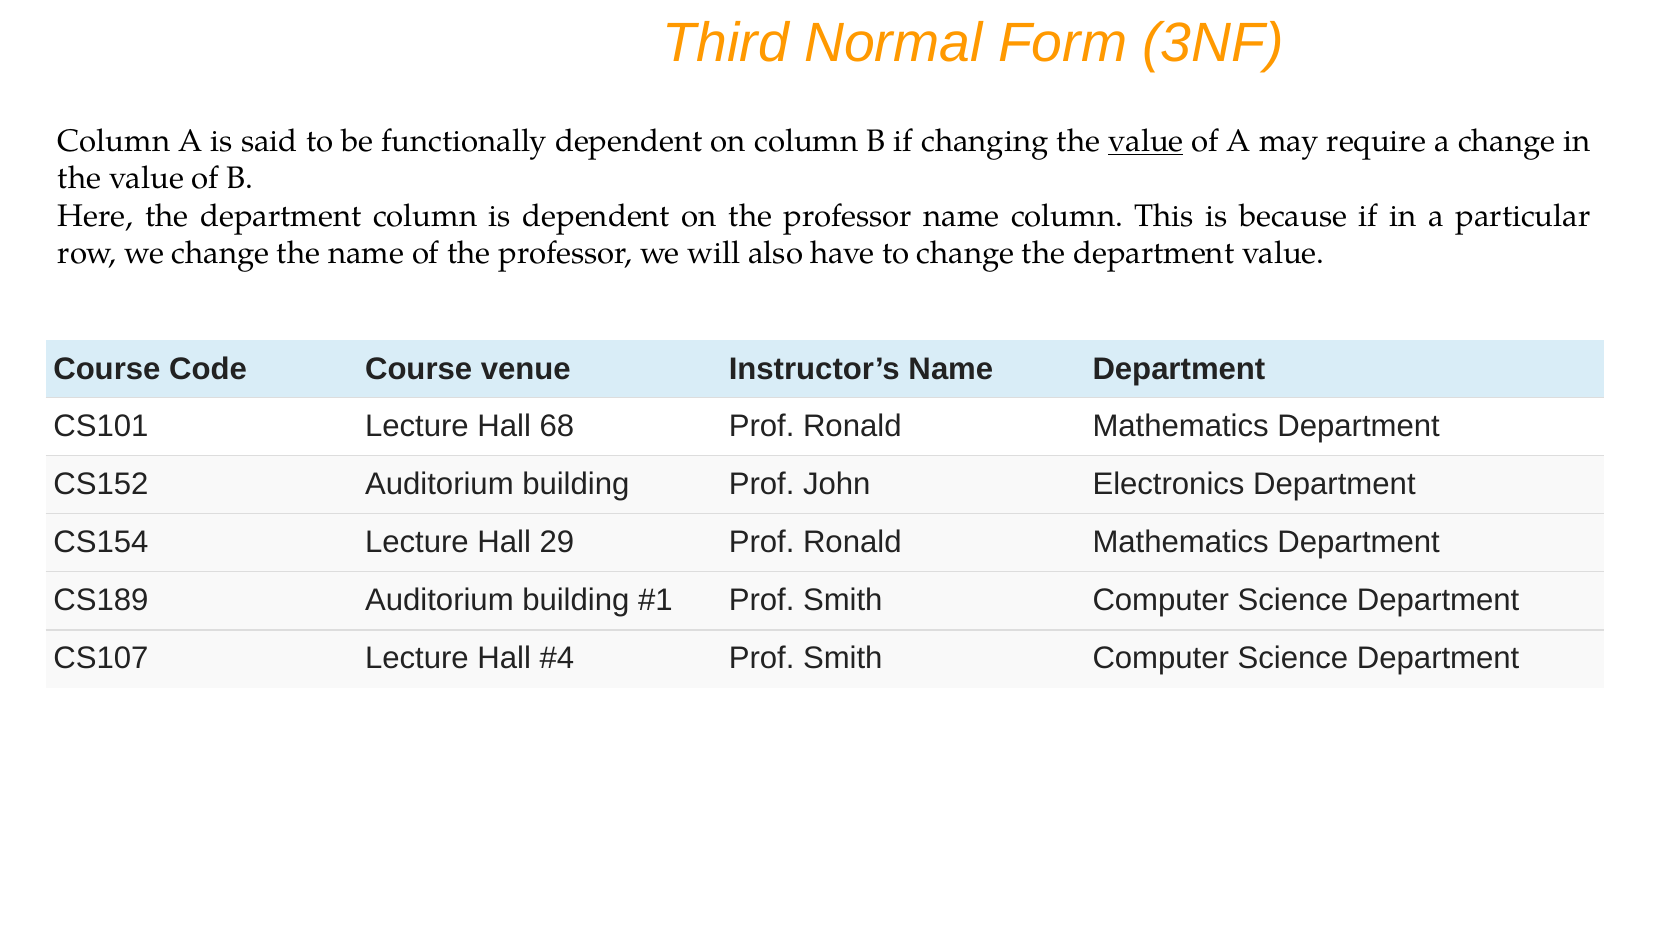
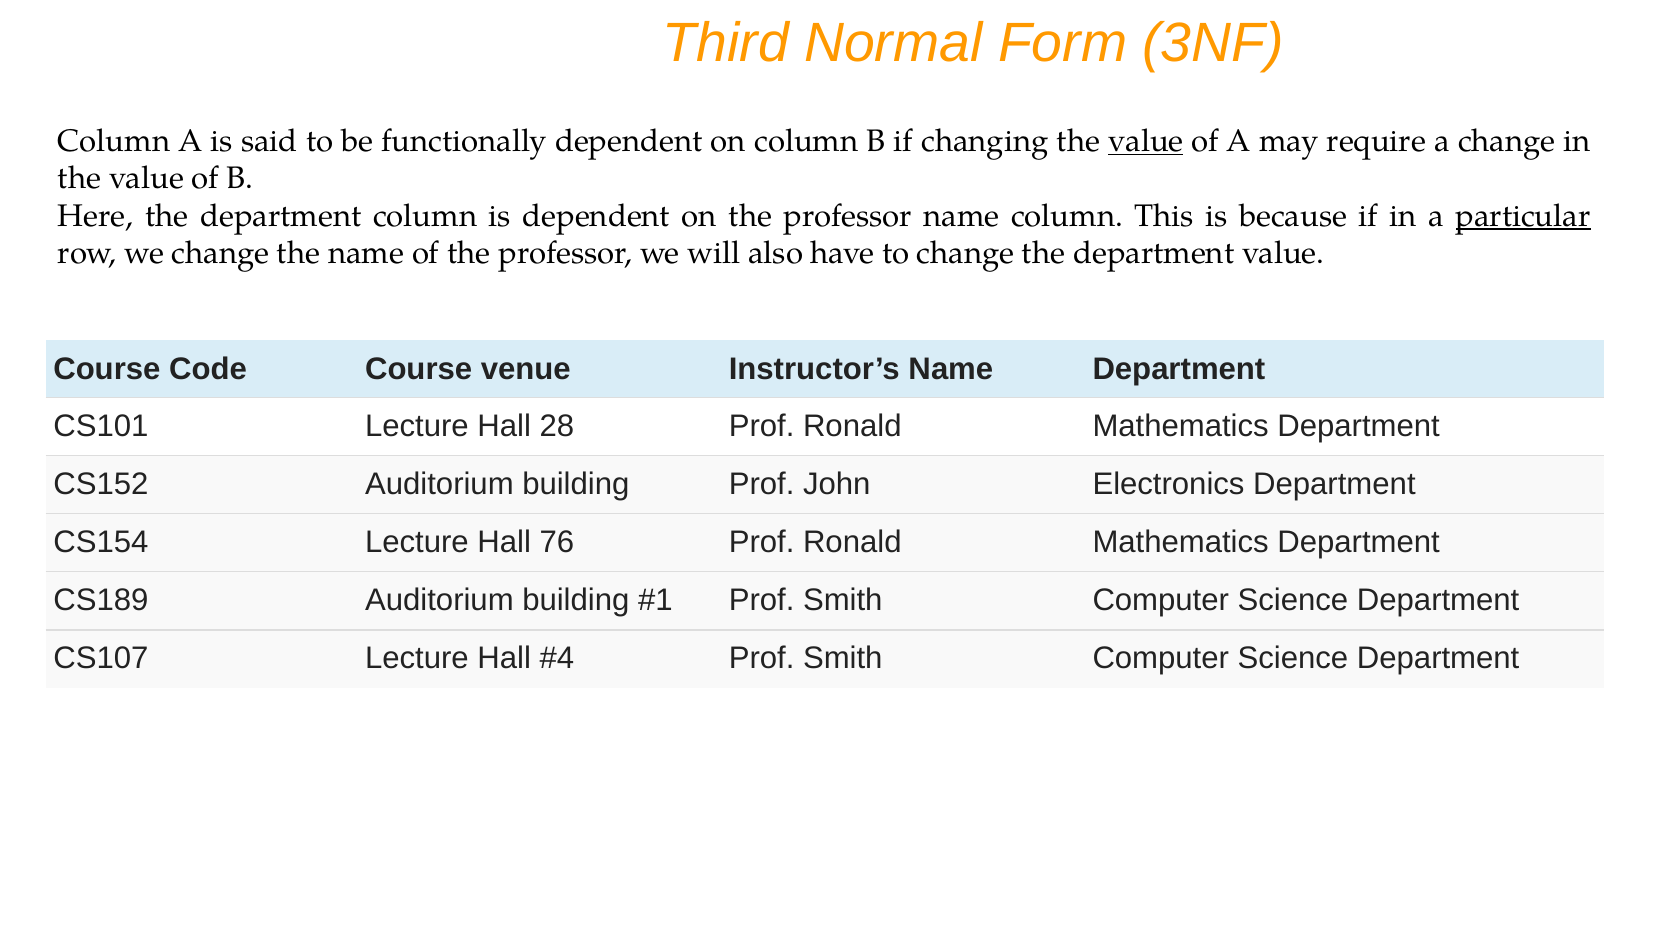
particular underline: none -> present (1523, 216)
68: 68 -> 28 (557, 426)
29: 29 -> 76 (557, 542)
